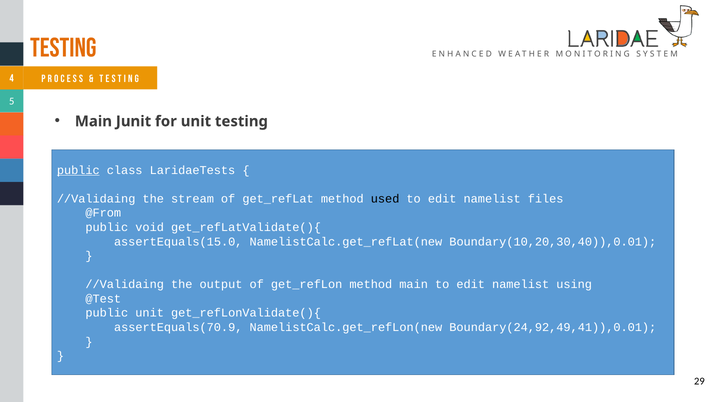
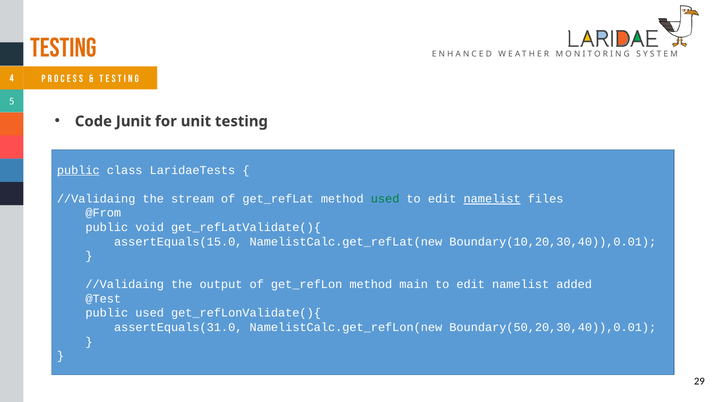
Main: Main -> Code (93, 122)
used colour: black -> green (385, 199)
namelist underline: none -> present (492, 199)
using: using -> added (574, 285)
public unit: unit -> used (150, 314)
assertEquals(70.9: assertEquals(70.9 -> assertEquals(31.0 (178, 328)
Boundary(24,92,49,41)),0.01: Boundary(24,92,49,41)),0.01 -> Boundary(50,20,30,40)),0.01 (553, 328)
